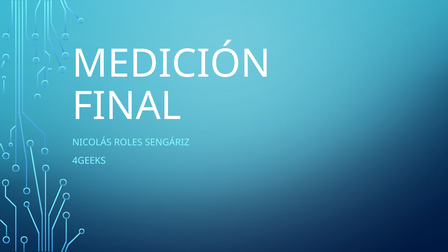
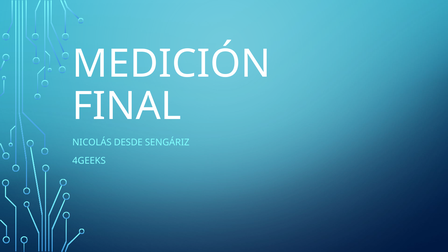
ROLES: ROLES -> DESDE (128, 143)
